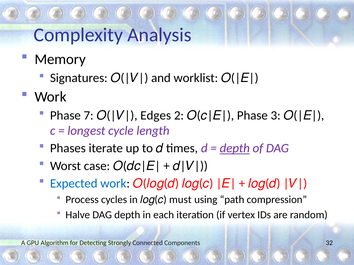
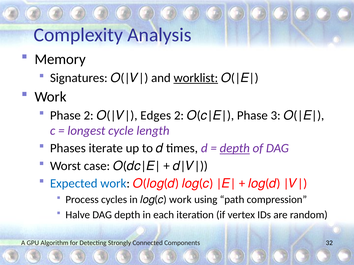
worklist underline: none -> present (196, 78)
Phase 7: 7 -> 2 (89, 116)
must: must -> work (180, 200)
